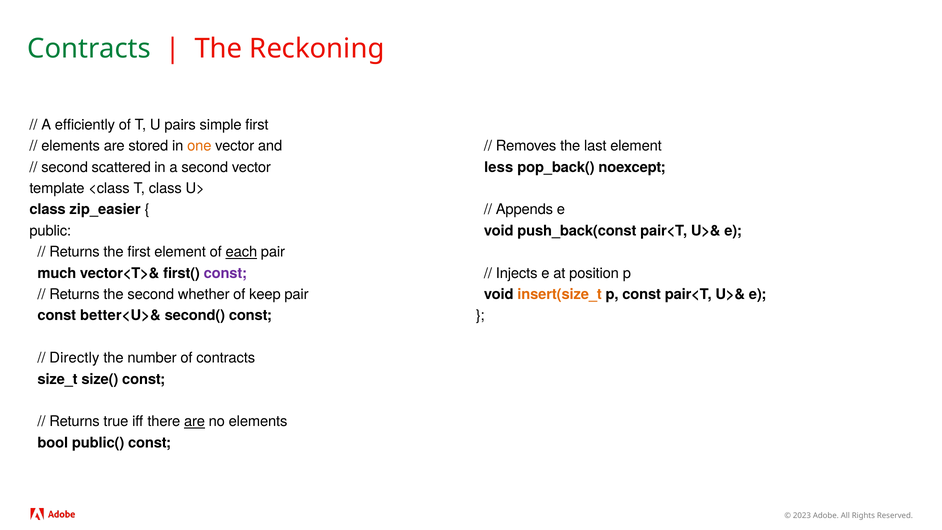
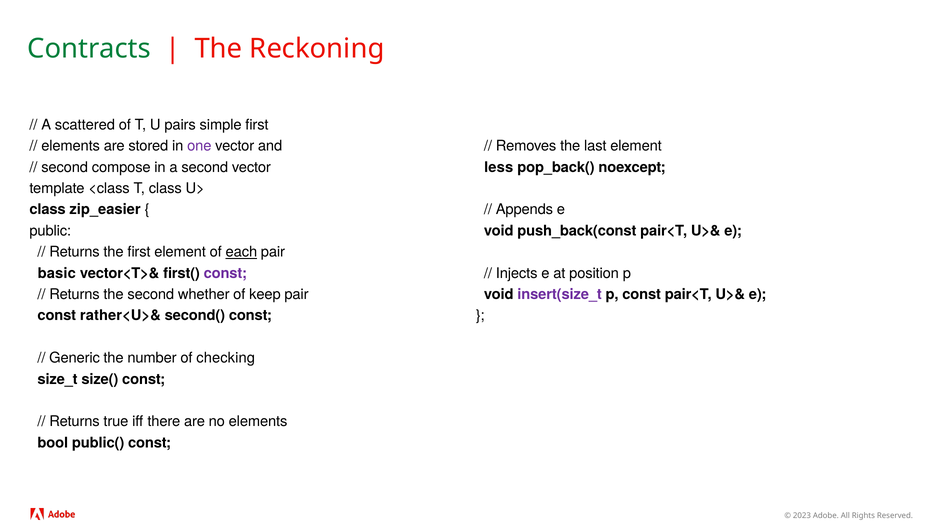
efficiently: efficiently -> scattered (85, 125)
one colour: orange -> purple (199, 146)
scattered: scattered -> compose (121, 167)
much: much -> basic (57, 273)
insert(size_t colour: orange -> purple (560, 294)
better<U>&: better<U>& -> rather<U>& (120, 316)
Directly: Directly -> Generic (75, 358)
of contracts: contracts -> checking (226, 358)
are underline: present -> none (195, 421)
